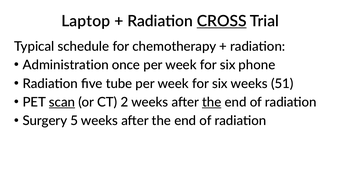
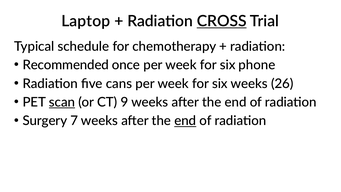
Administration: Administration -> Recommended (66, 65)
tube: tube -> cans (119, 84)
51: 51 -> 26 (282, 84)
2: 2 -> 9 (124, 102)
the underline: present -> none (212, 102)
5: 5 -> 7 (74, 121)
end underline: none -> present (185, 121)
